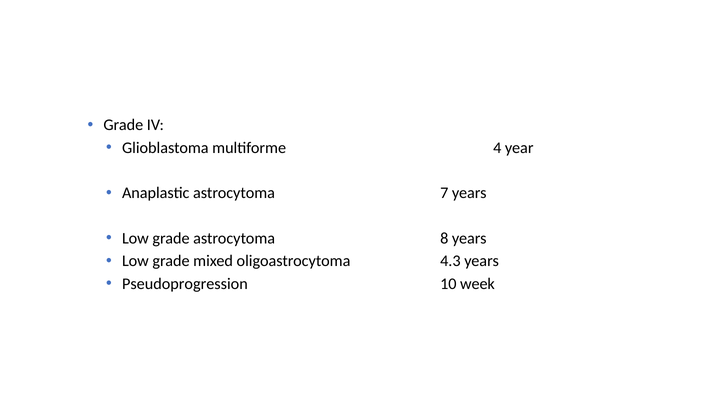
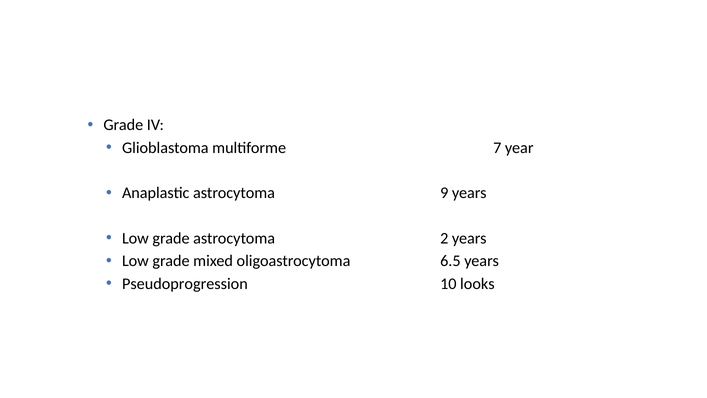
4: 4 -> 7 (497, 148)
7: 7 -> 9 (444, 193)
8: 8 -> 2 (444, 238)
4.3: 4.3 -> 6.5 (450, 261)
week: week -> looks (477, 283)
